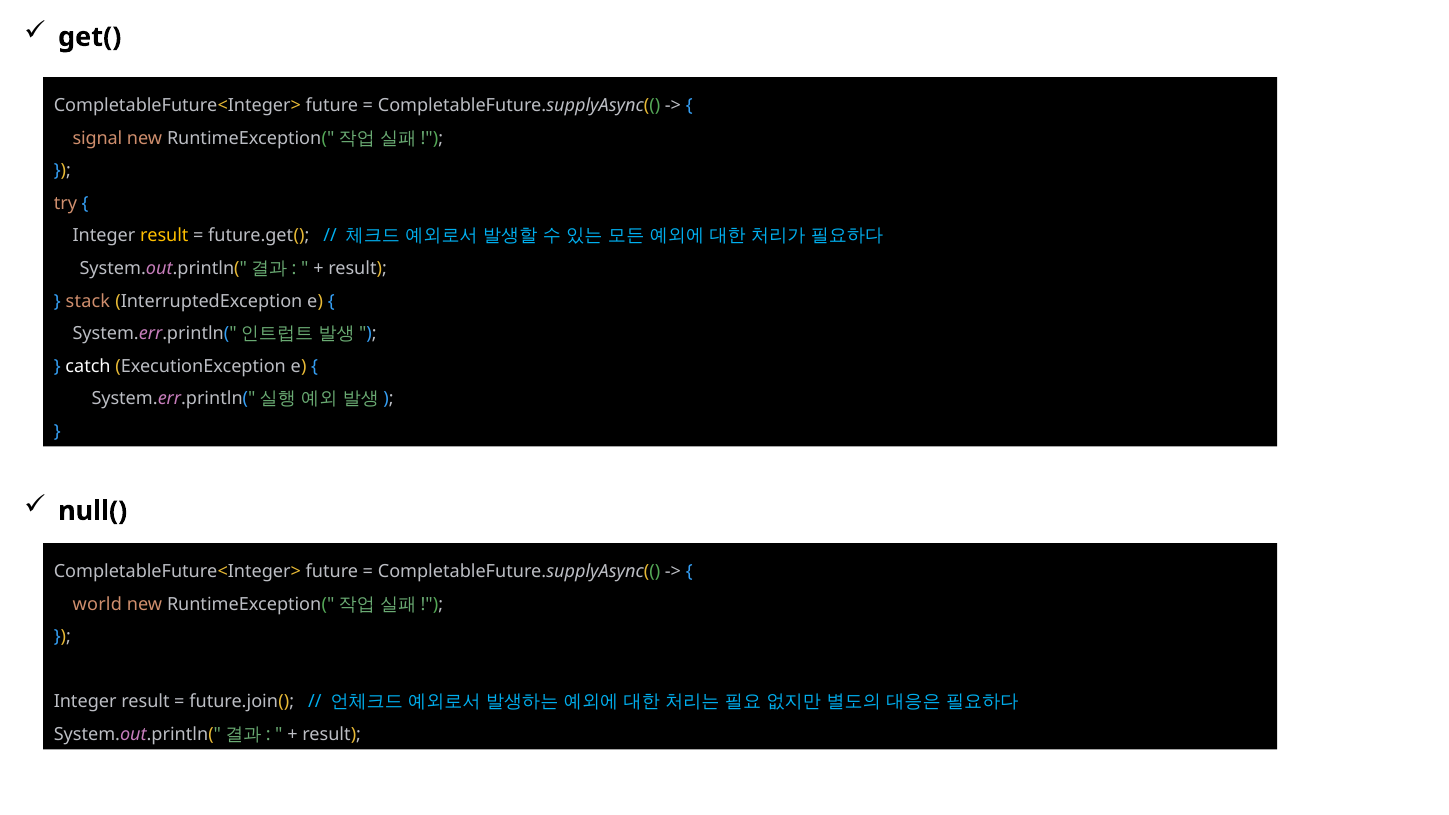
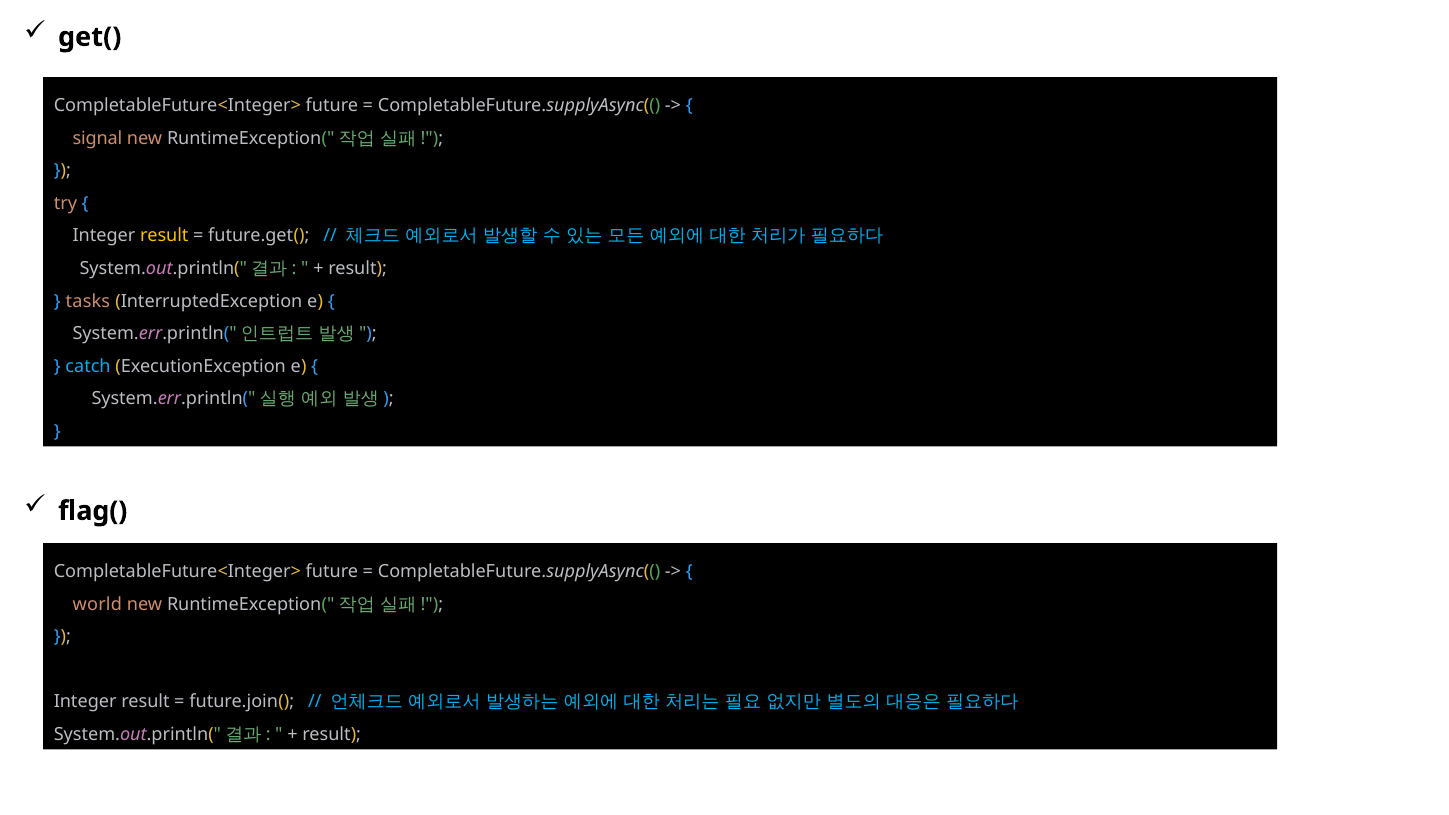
stack: stack -> tasks (88, 301)
catch colour: white -> light blue (88, 366)
null(: null( -> flag( (93, 511)
